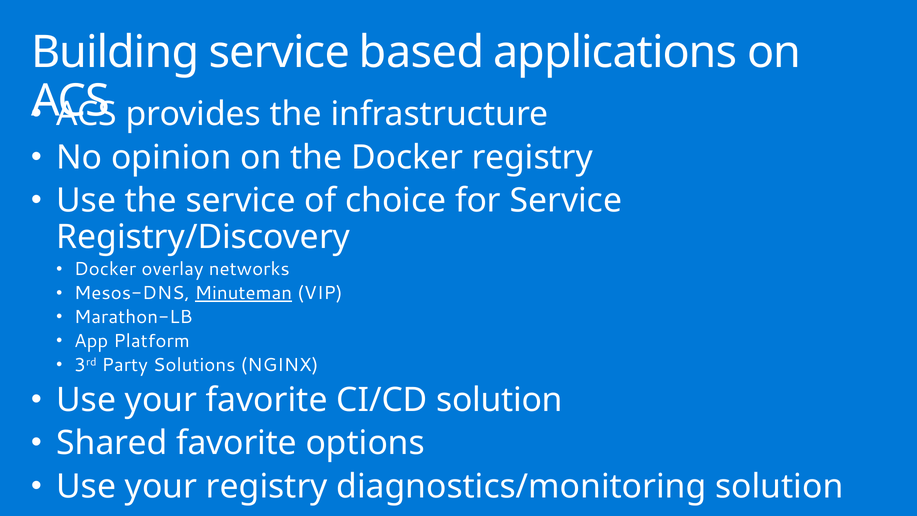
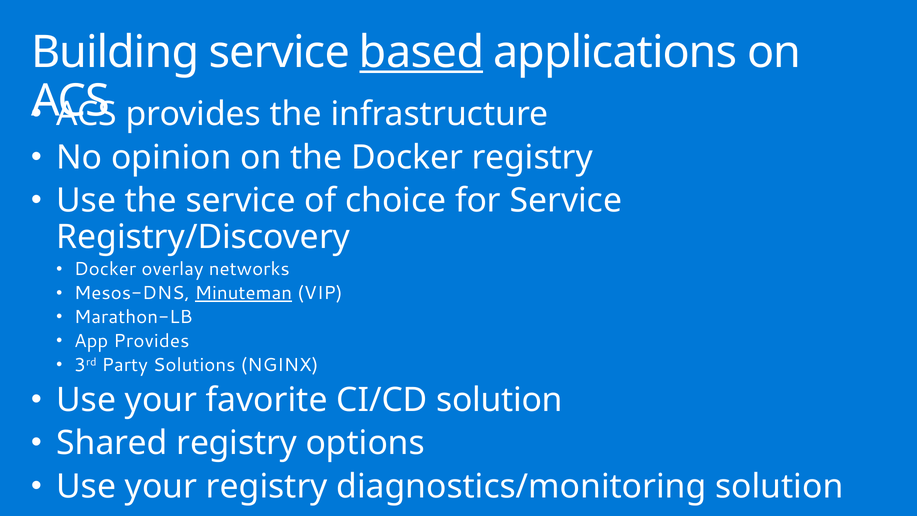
based underline: none -> present (422, 53)
App Platform: Platform -> Provides (152, 341)
Shared favorite: favorite -> registry (237, 443)
